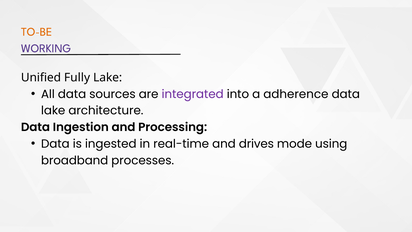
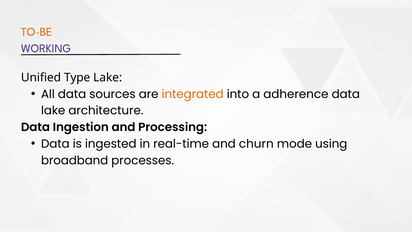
Fully: Fully -> Type (77, 78)
integrated colour: purple -> orange (193, 94)
drives: drives -> churn (256, 144)
